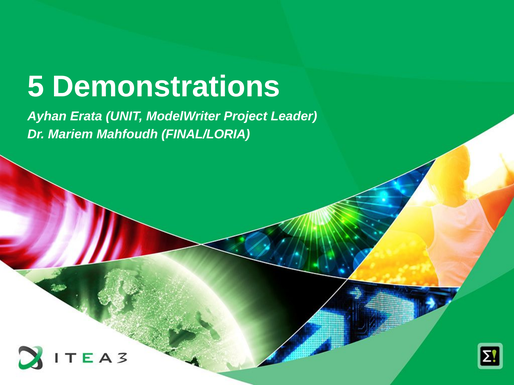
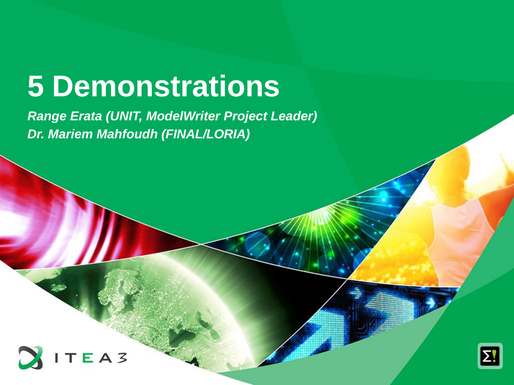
Ayhan: Ayhan -> Range (47, 117)
